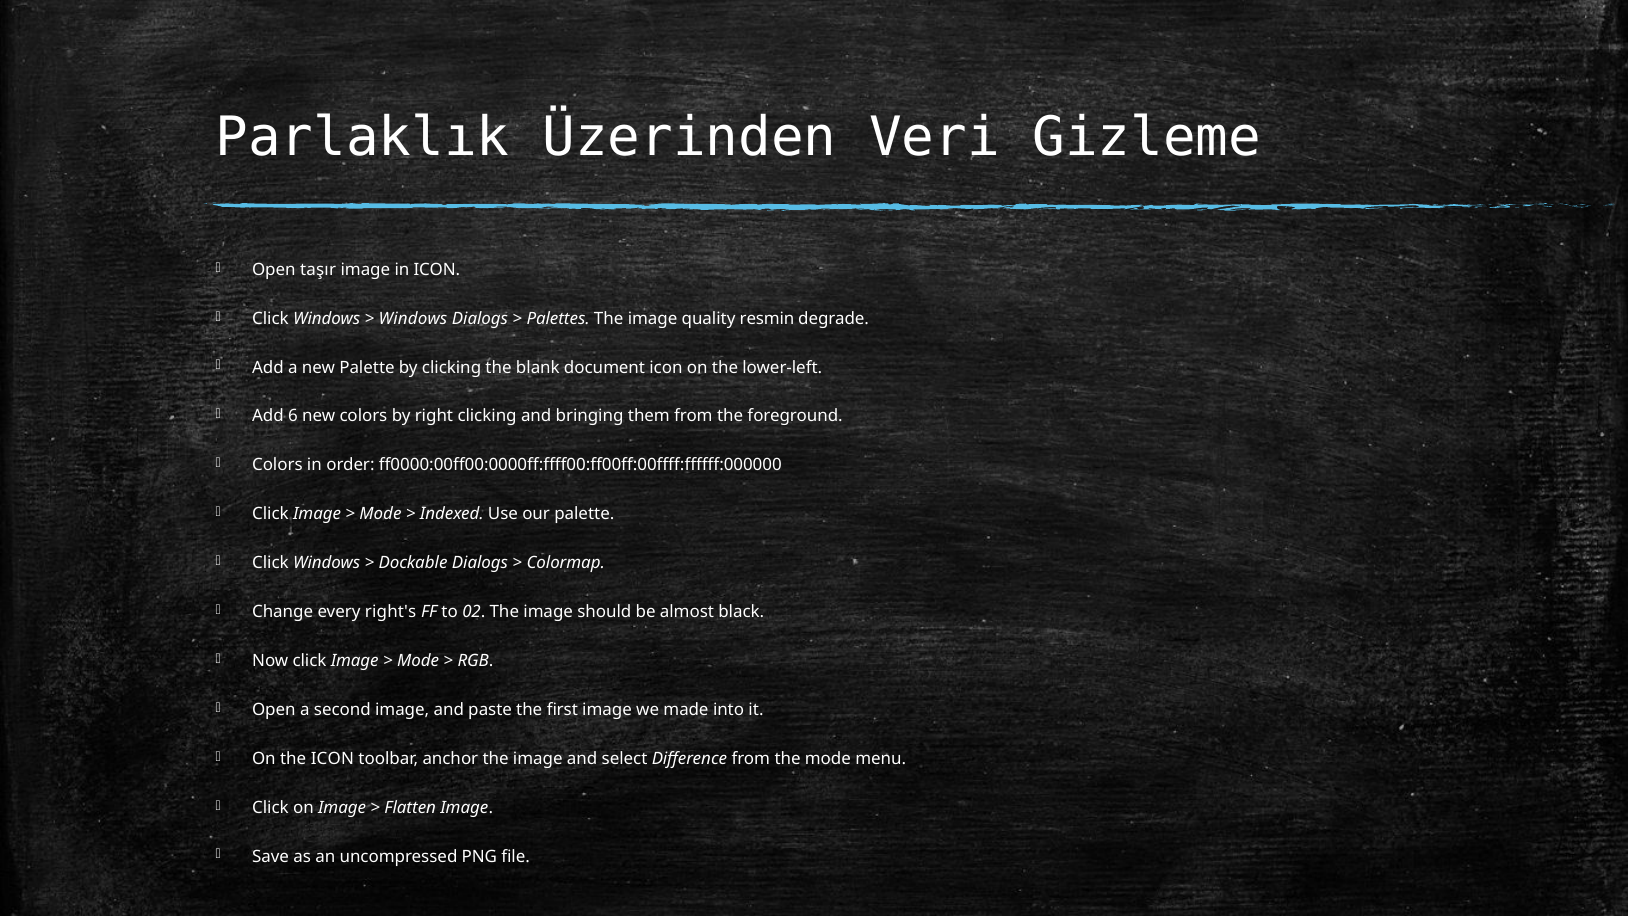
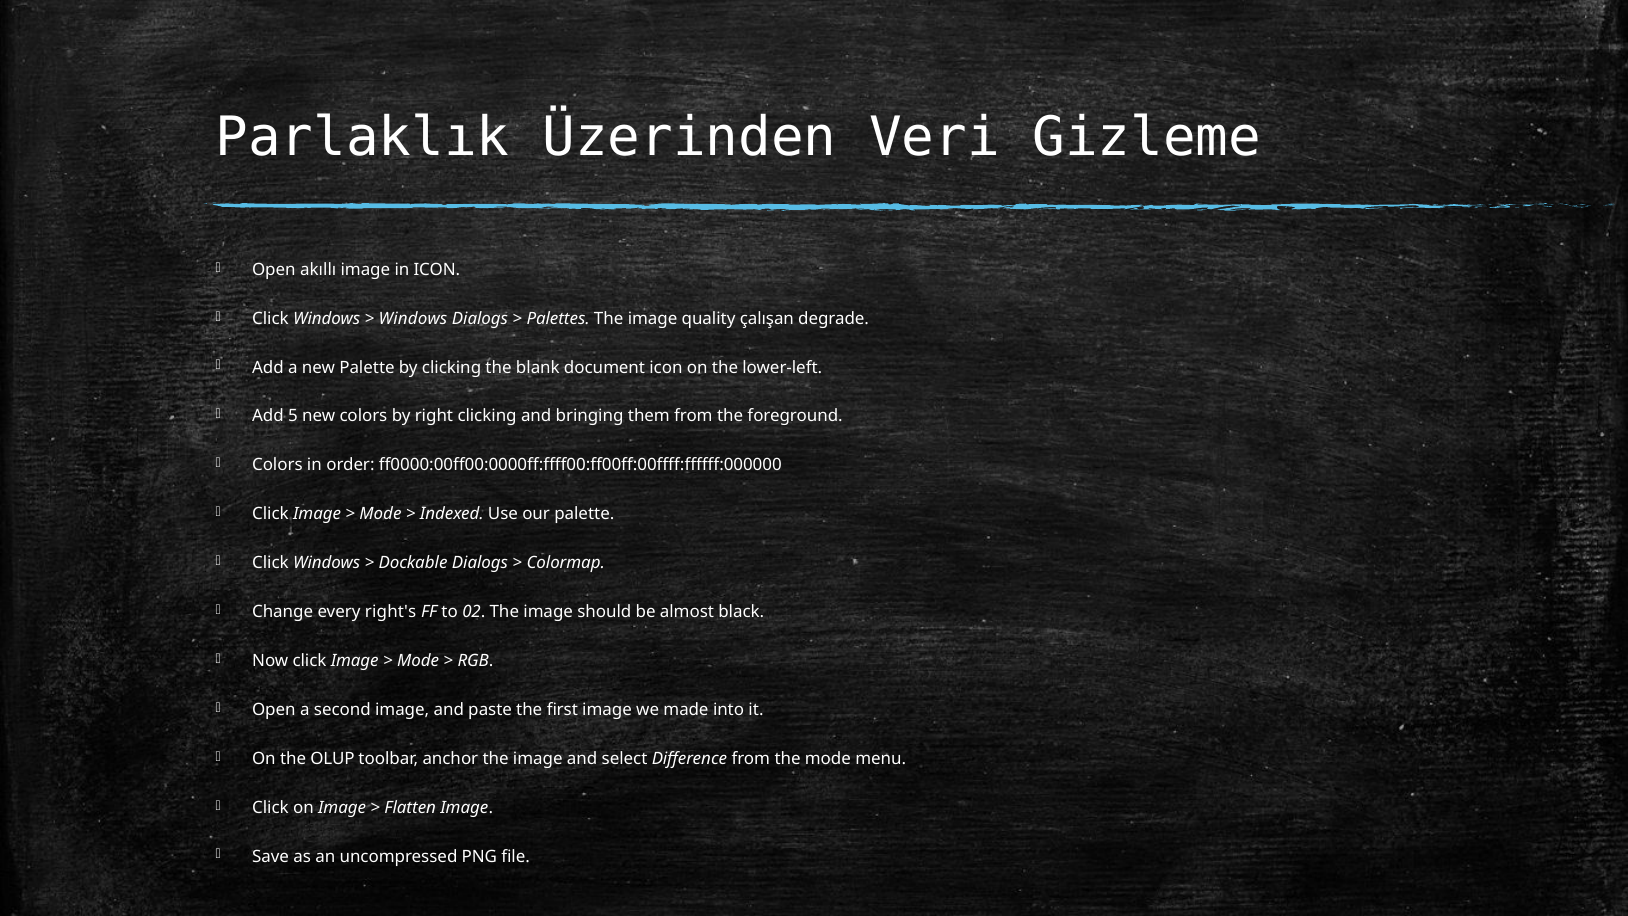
taşır: taşır -> akıllı (318, 270)
resmin: resmin -> çalışan (767, 319)
6: 6 -> 5 (293, 416)
the ICON: ICON -> OLUP (333, 759)
